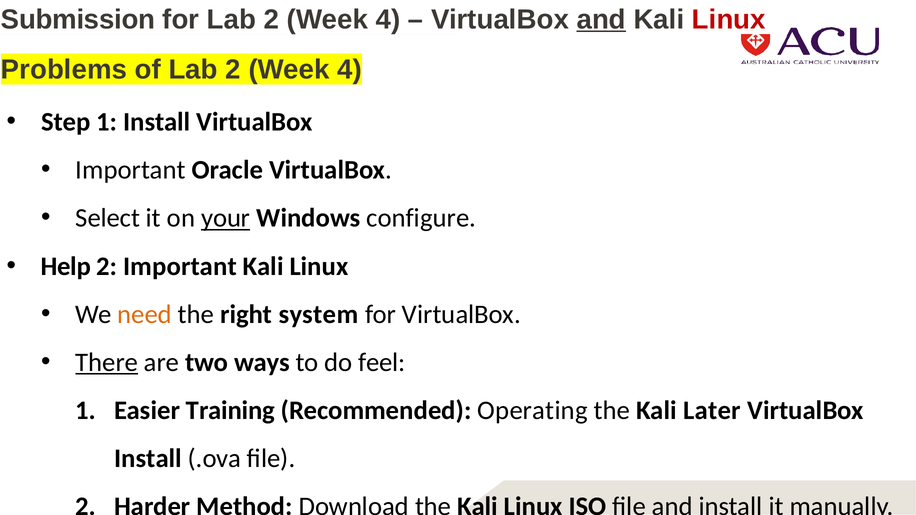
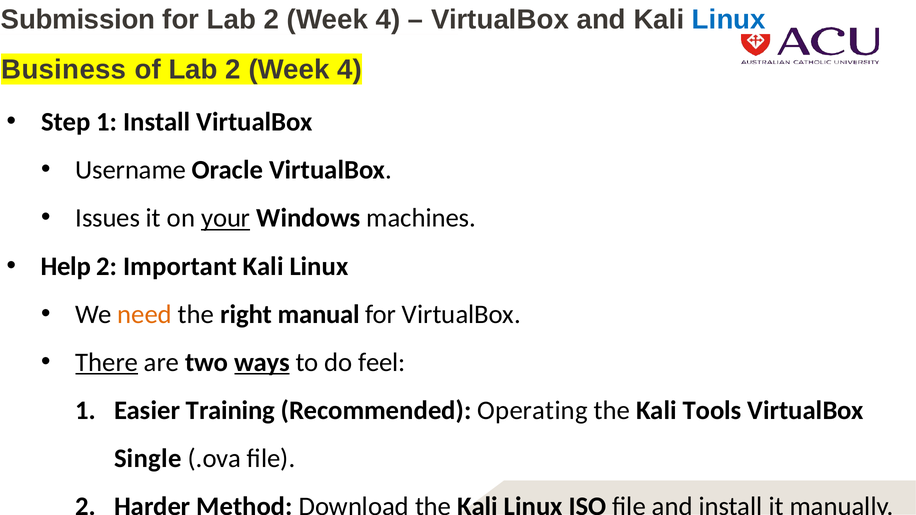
and underline: present -> none (601, 19)
Linux colour: red -> blue (729, 19)
Problems: Problems -> Business (64, 70)
Important: Important -> Username (131, 170)
Select: Select -> Issues (108, 218)
configure: configure -> machines (421, 218)
system: system -> manual (319, 314)
ways underline: none -> present (262, 363)
Later: Later -> Tools (712, 411)
Install: Install -> Single (148, 459)
